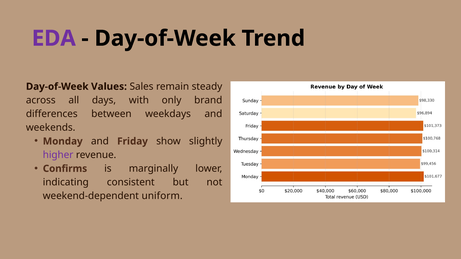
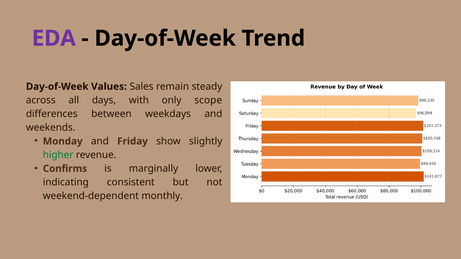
brand: brand -> scope (208, 100)
higher colour: purple -> green (58, 155)
uniform: uniform -> monthly (162, 196)
